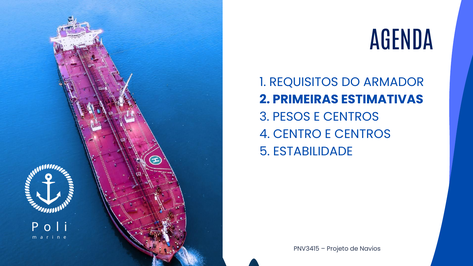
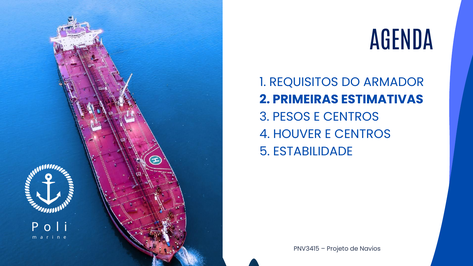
CENTRO: CENTRO -> HOUVER (297, 134)
